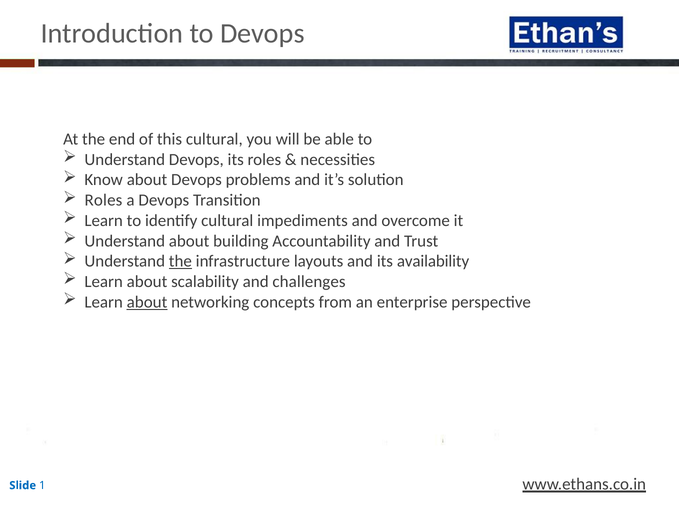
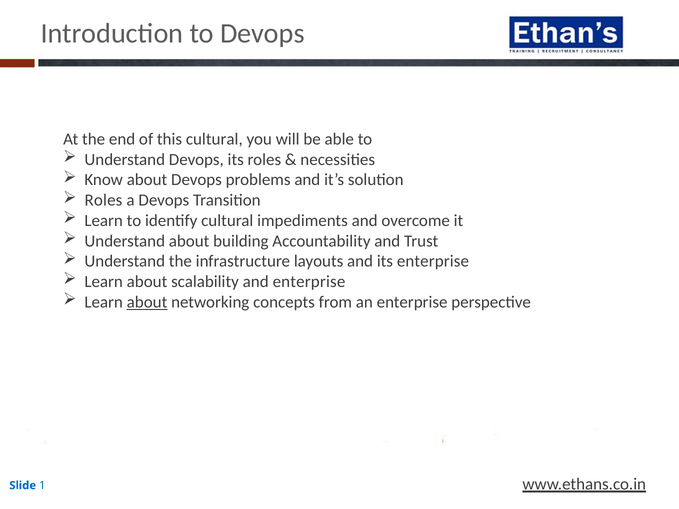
the underline: present -> none (180, 261)
its availability: availability -> enterprise (433, 261)
and challenges: challenges -> enterprise (309, 282)
